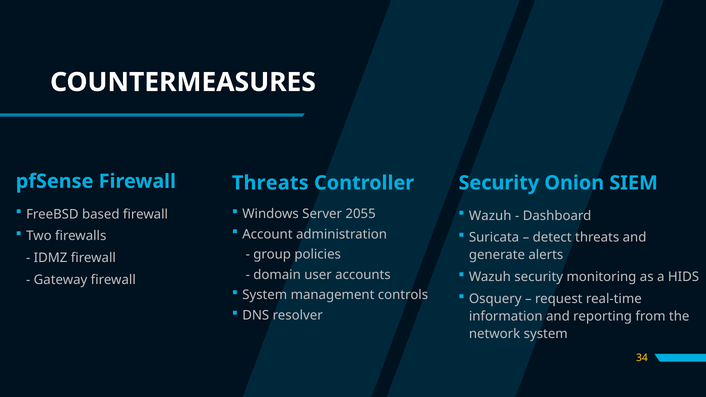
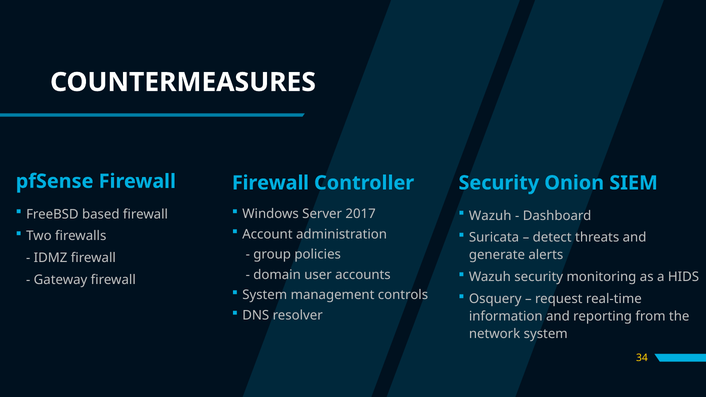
Threats: Threats -> Firewall (270, 183)
2055: 2055 -> 2017 (361, 214)
